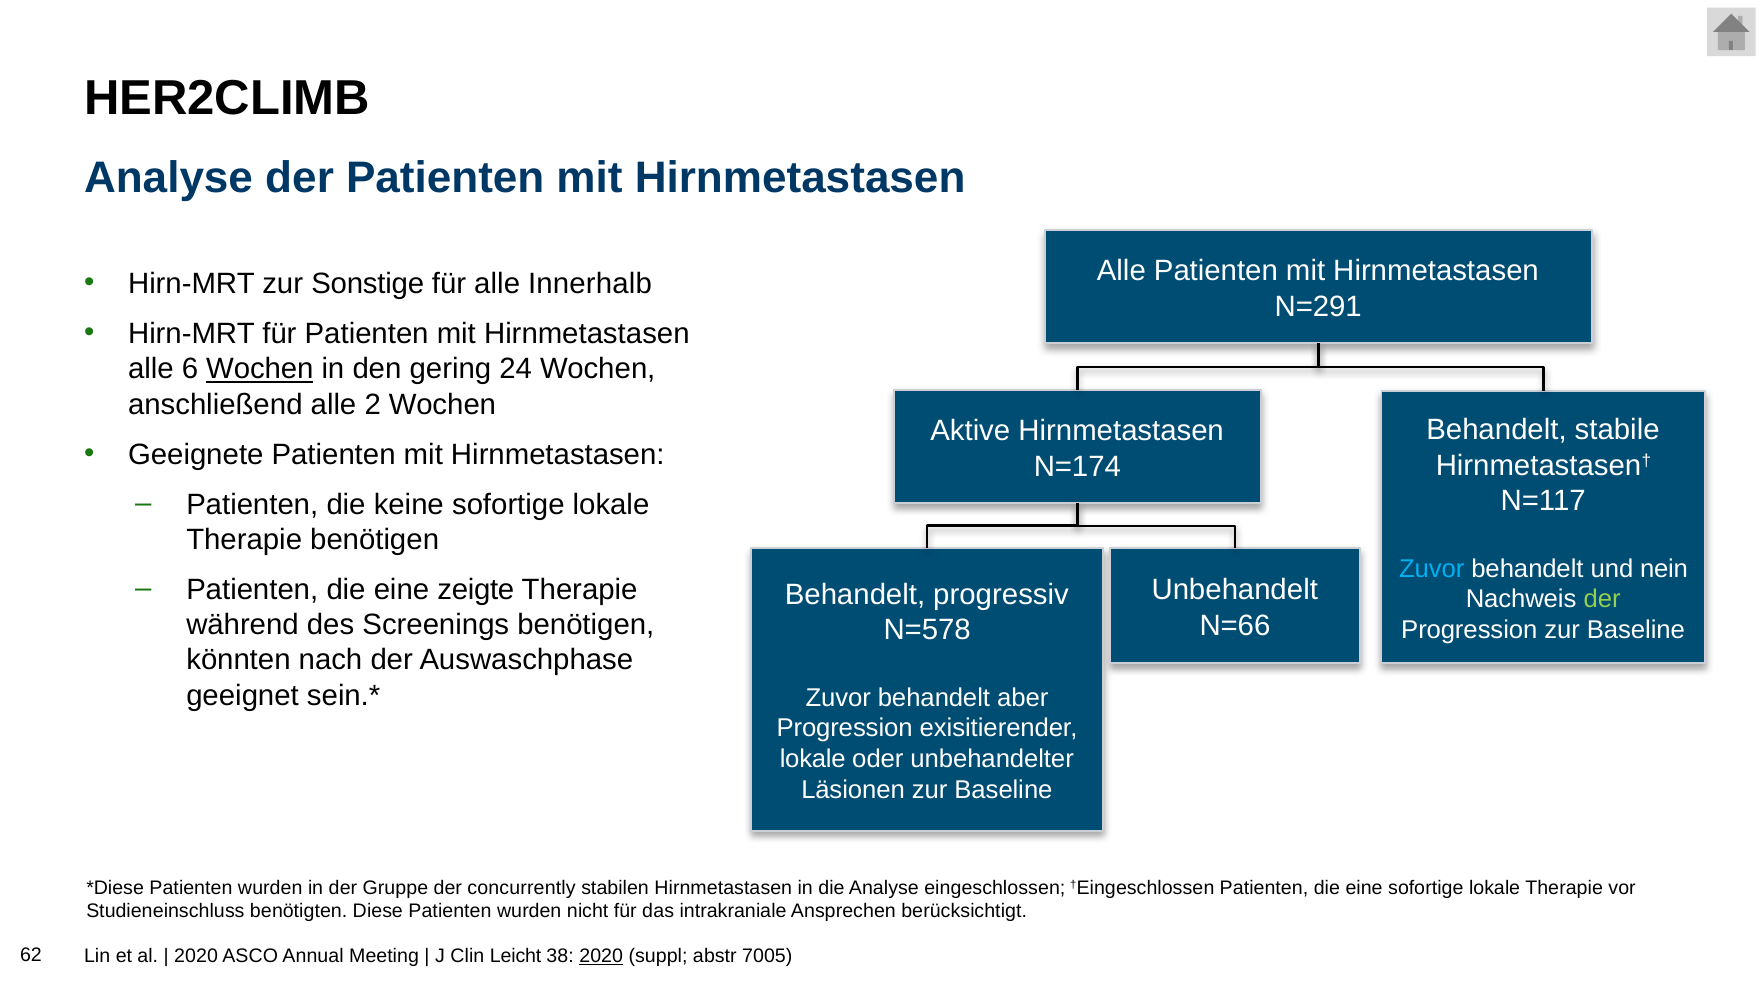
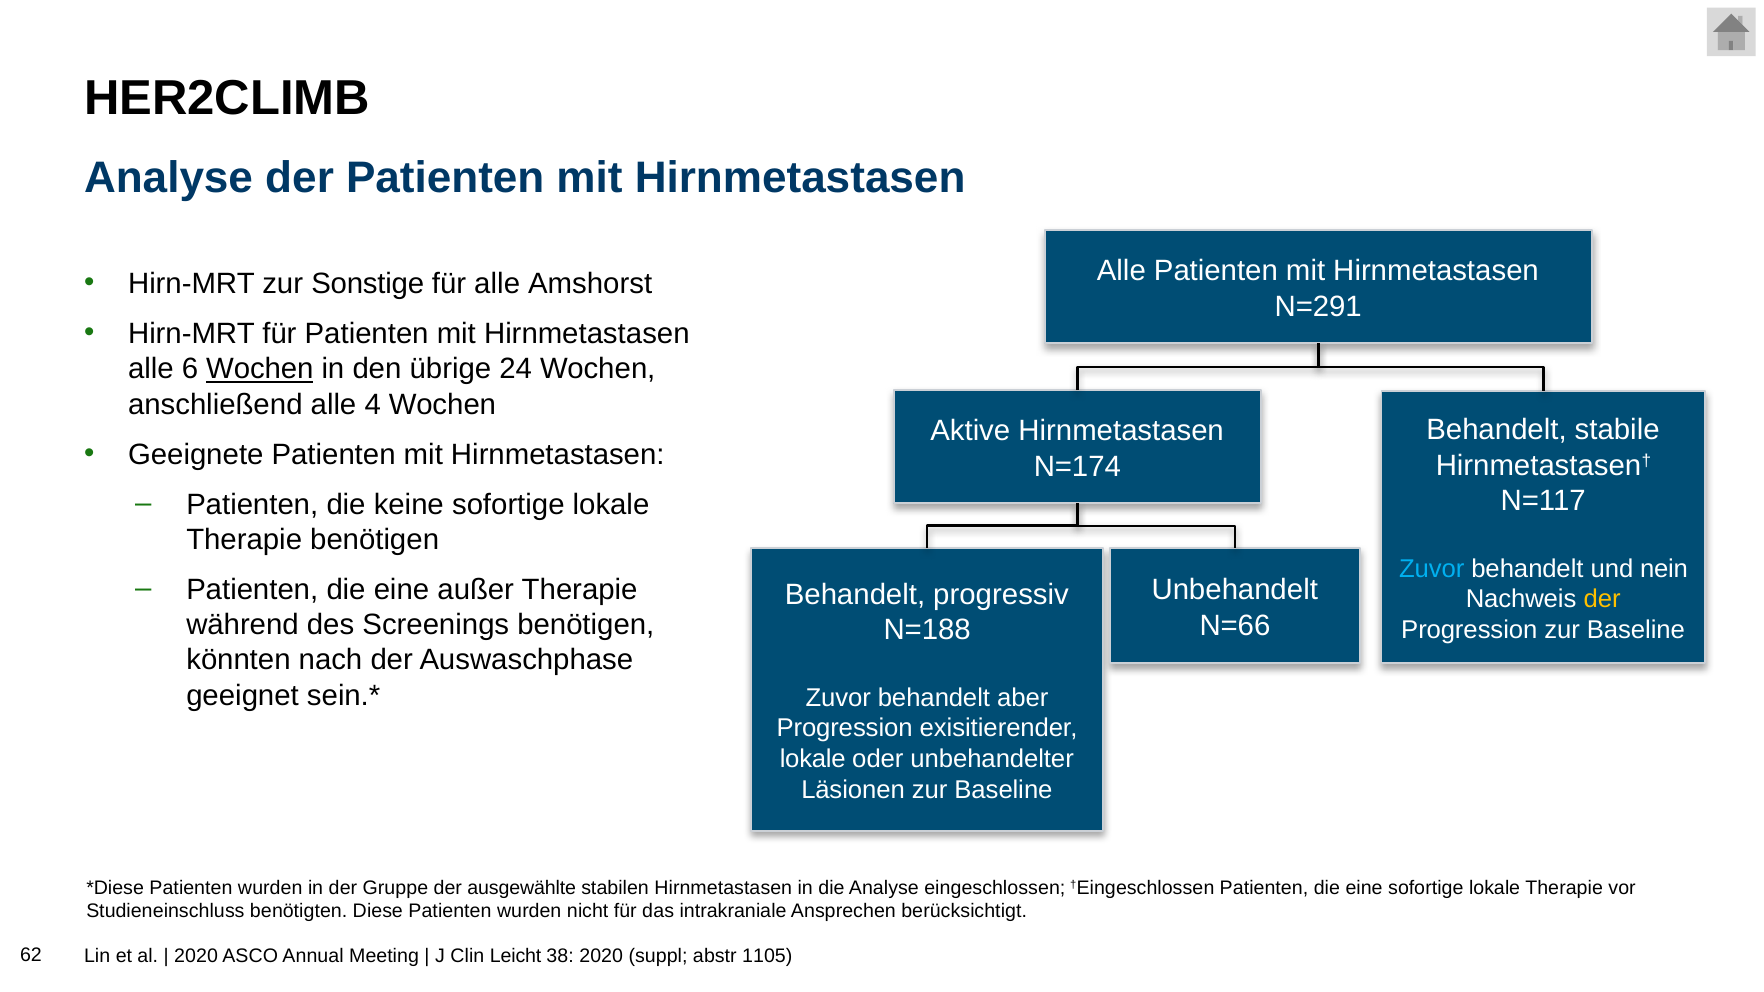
Innerhalb: Innerhalb -> Amshorst (590, 284)
gering: gering -> übrige (450, 369)
2: 2 -> 4 (373, 404)
zeigte: zeigte -> außer (476, 590)
der colour: light green -> yellow (1602, 600)
N=578: N=578 -> N=188 (927, 630)
concurrently: concurrently -> ausgewählte (522, 888)
2020 underline: present -> none (601, 956)
7005: 7005 -> 1105 (767, 956)
